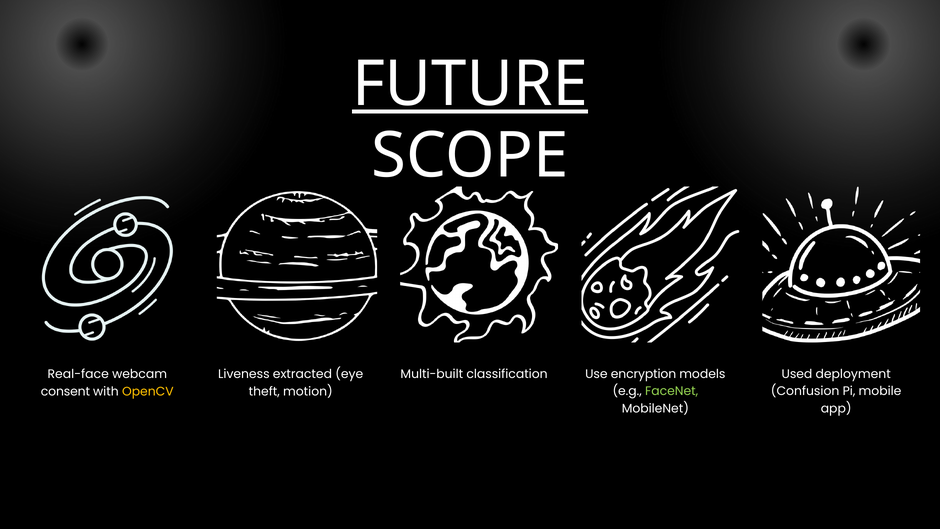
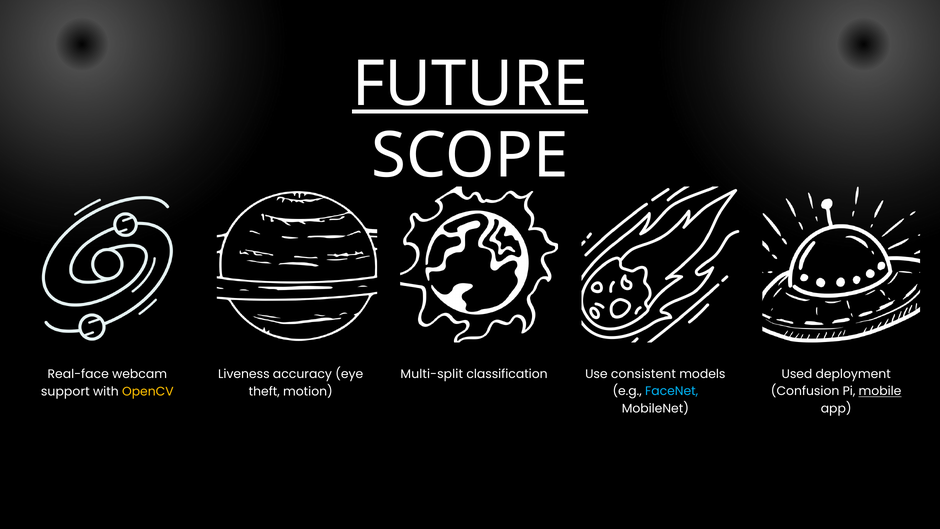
extracted: extracted -> accuracy (302, 374)
Multi-built: Multi-built -> Multi-split (432, 374)
encryption: encryption -> consistent (643, 374)
consent: consent -> support (65, 391)
FaceNet colour: light green -> light blue (672, 391)
mobile underline: none -> present (880, 391)
